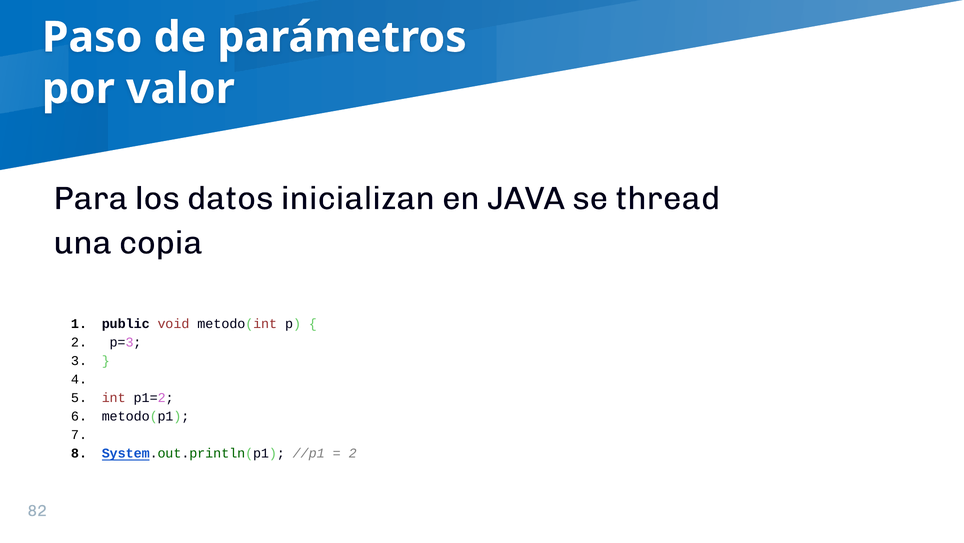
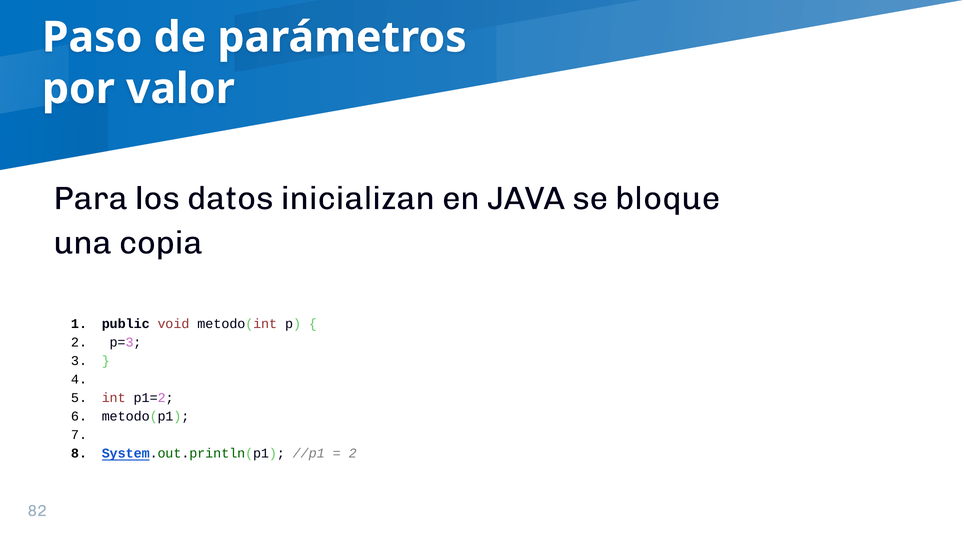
thread: thread -> bloque (668, 198)
